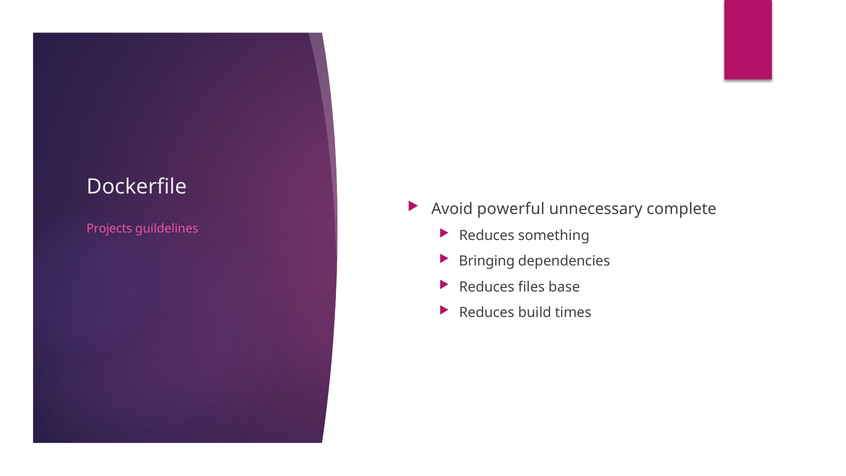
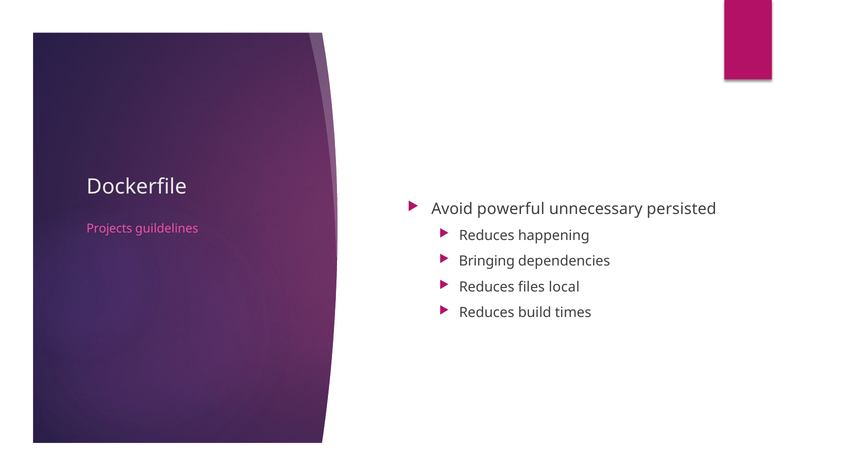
complete: complete -> persisted (682, 209)
something: something -> happening (554, 235)
base: base -> local (564, 287)
